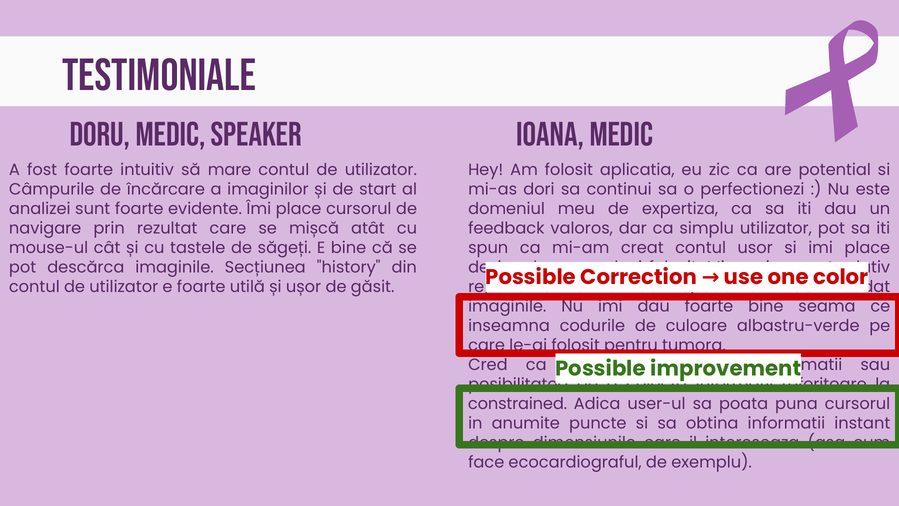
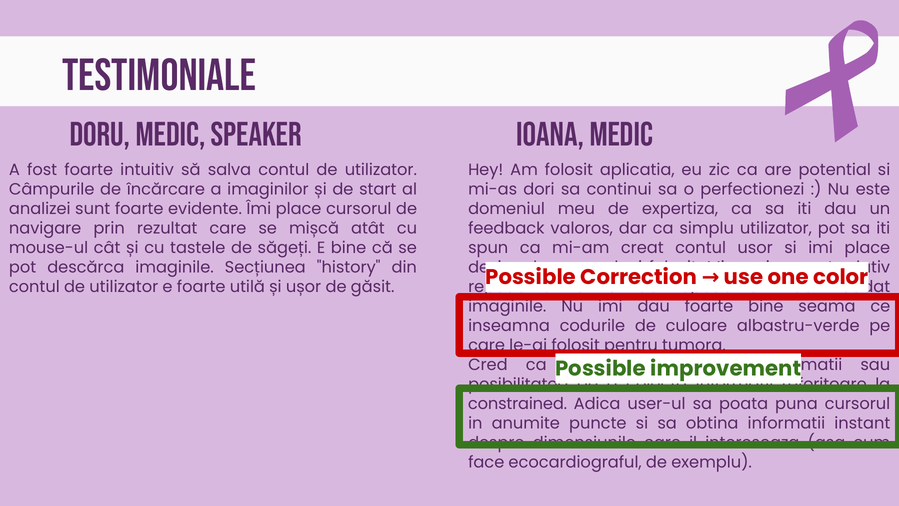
mare: mare -> salva (229, 170)
